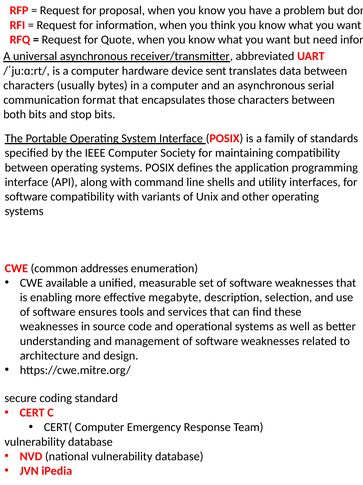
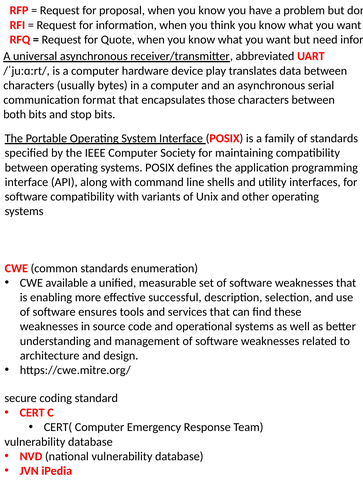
sent: sent -> play (216, 71)
common addresses: addresses -> standards (104, 268)
megabyte: megabyte -> successful (175, 297)
